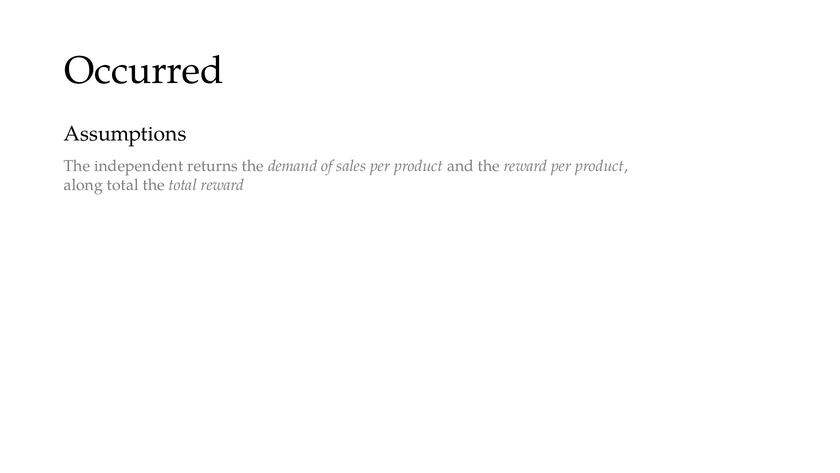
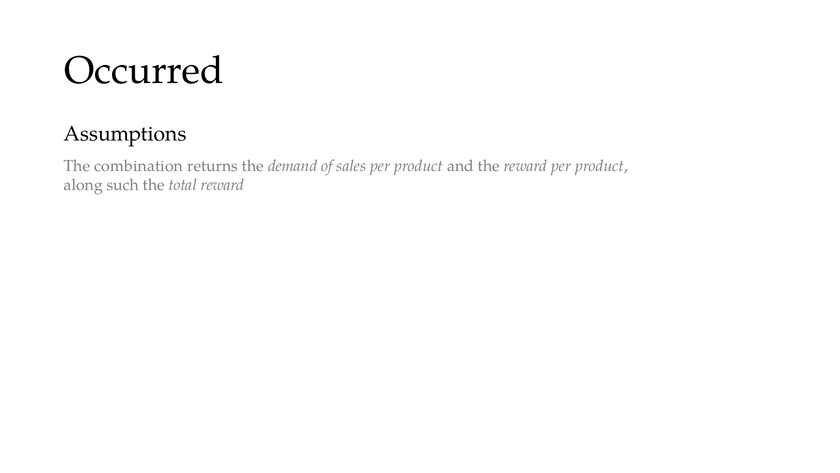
independent: independent -> combination (139, 166)
along total: total -> such (123, 185)
